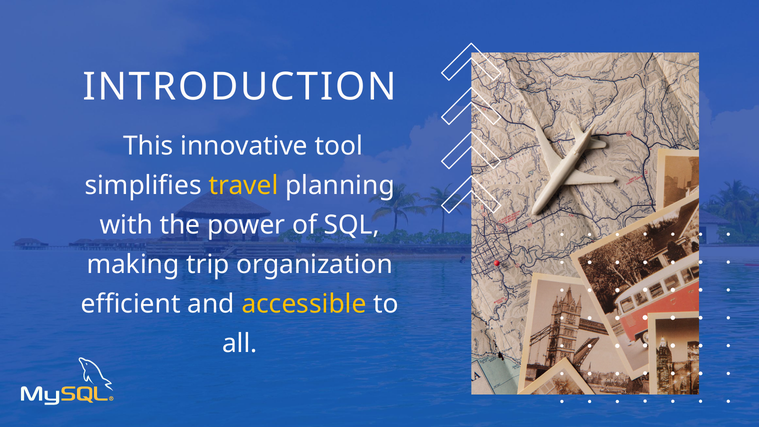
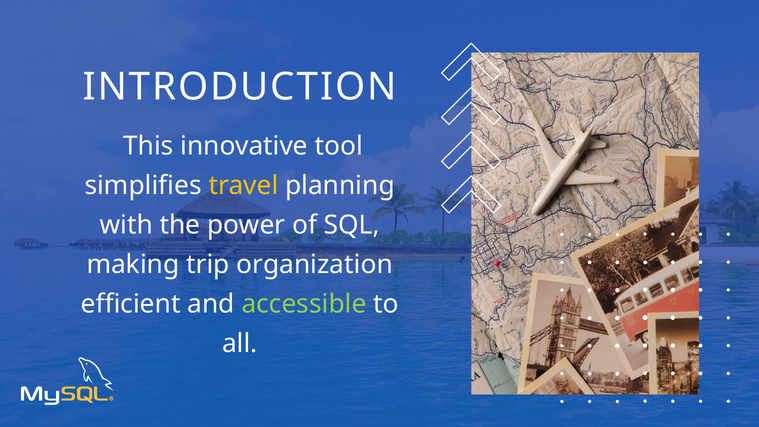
accessible colour: yellow -> light green (304, 304)
